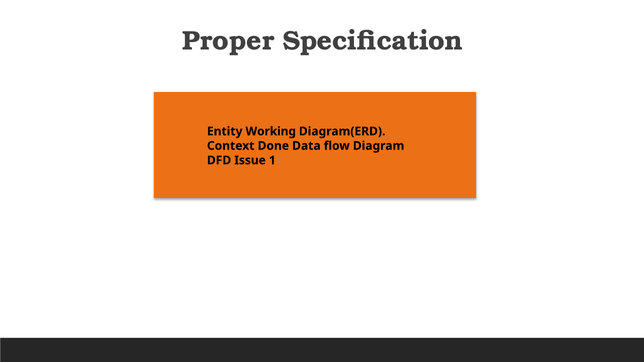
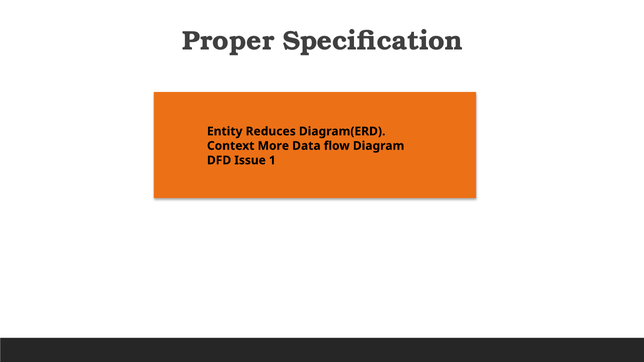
Working: Working -> Reduces (271, 131)
Done: Done -> More (273, 146)
